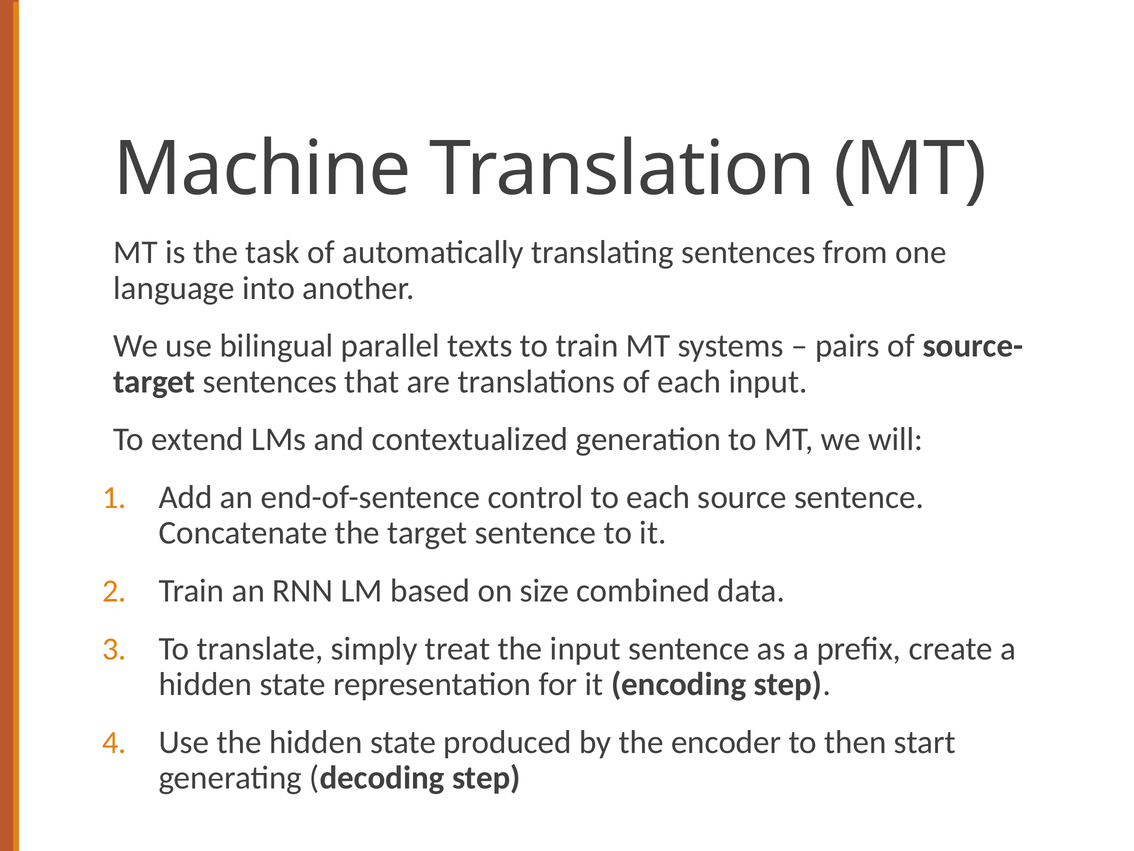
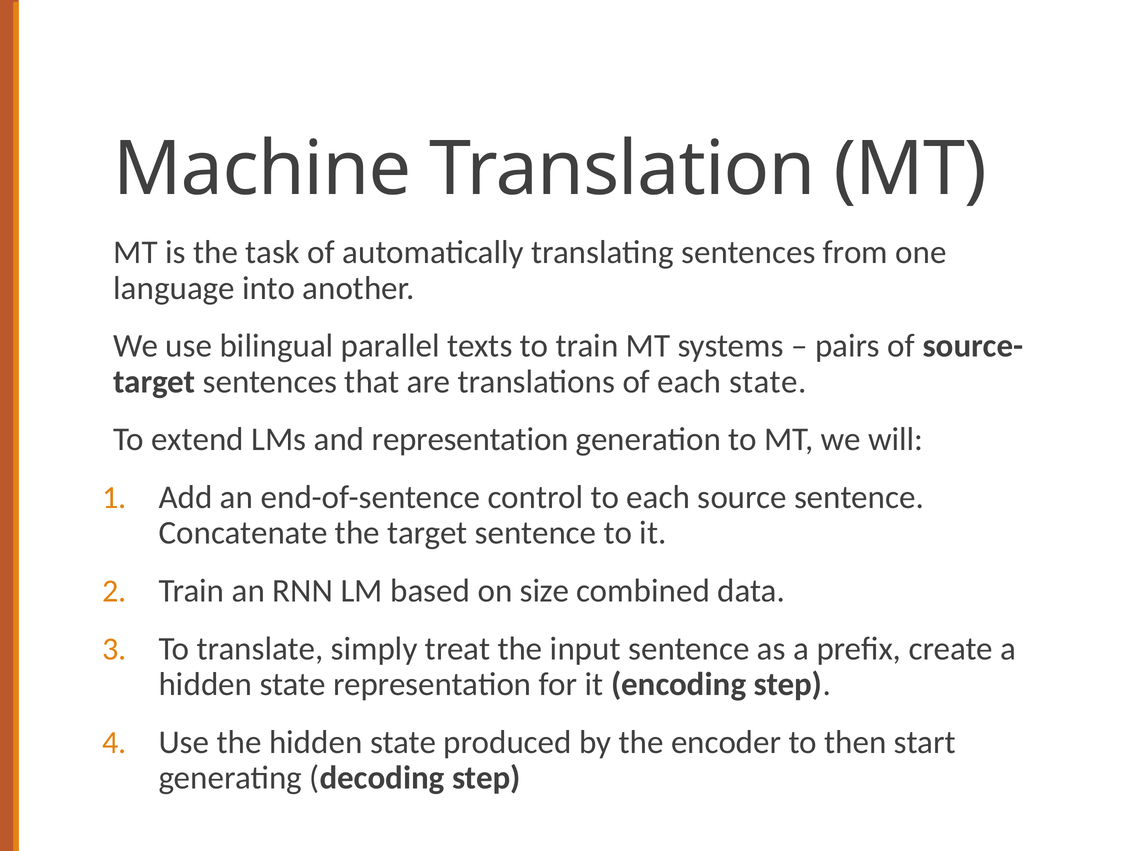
each input: input -> state (768, 381)
and contextualized: contextualized -> representation (470, 439)
